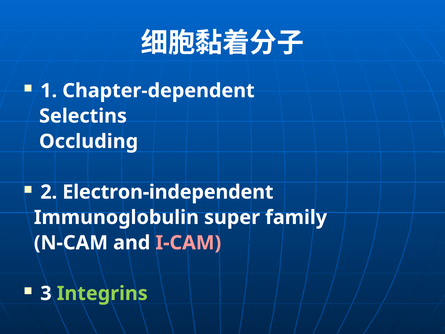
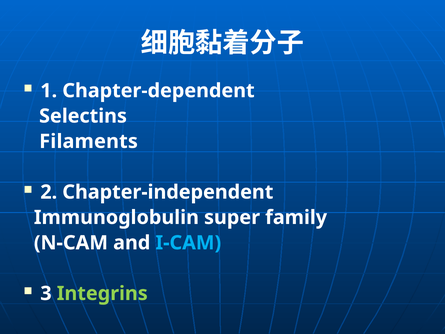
Occluding: Occluding -> Filaments (89, 141)
Electron-independent: Electron-independent -> Chapter-independent (168, 192)
I-CAM colour: pink -> light blue (188, 243)
